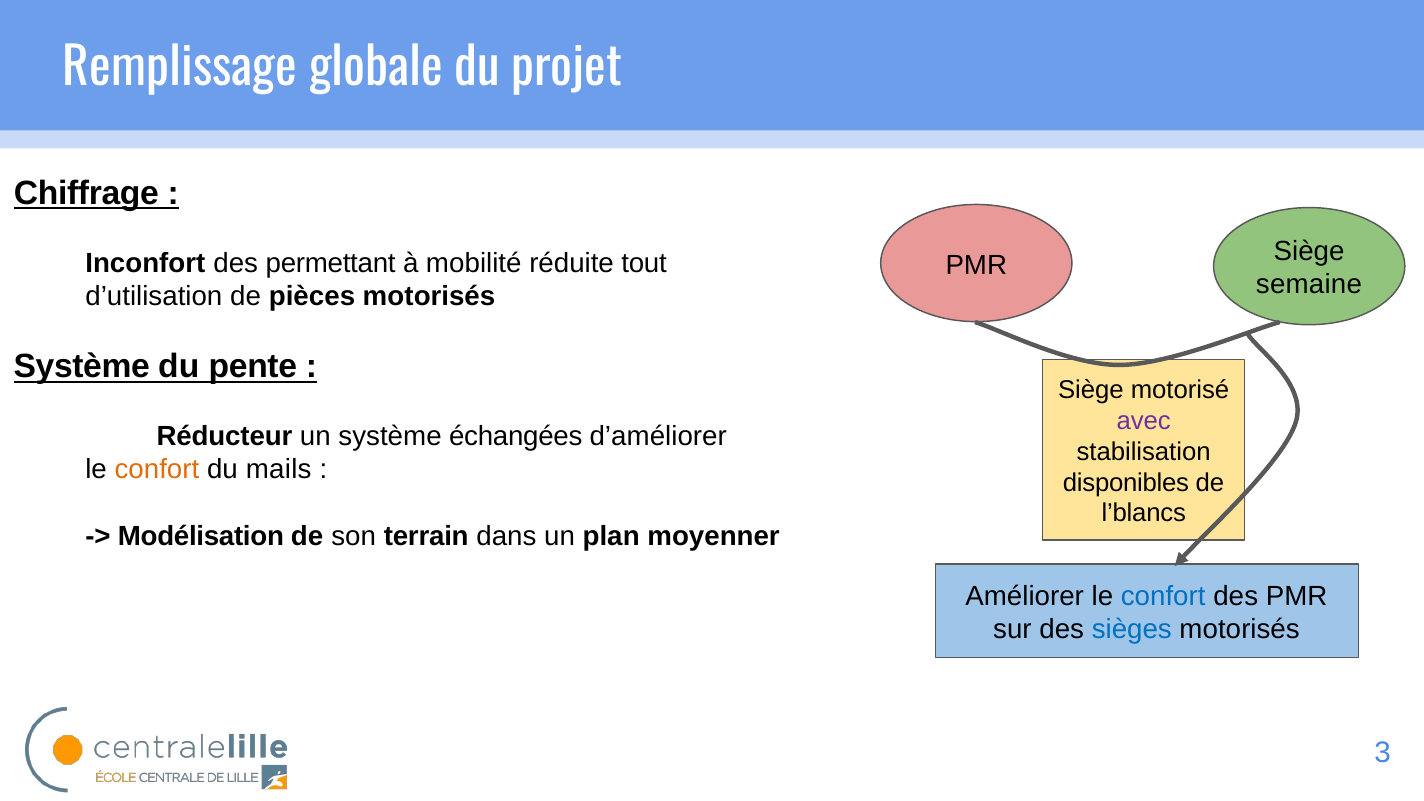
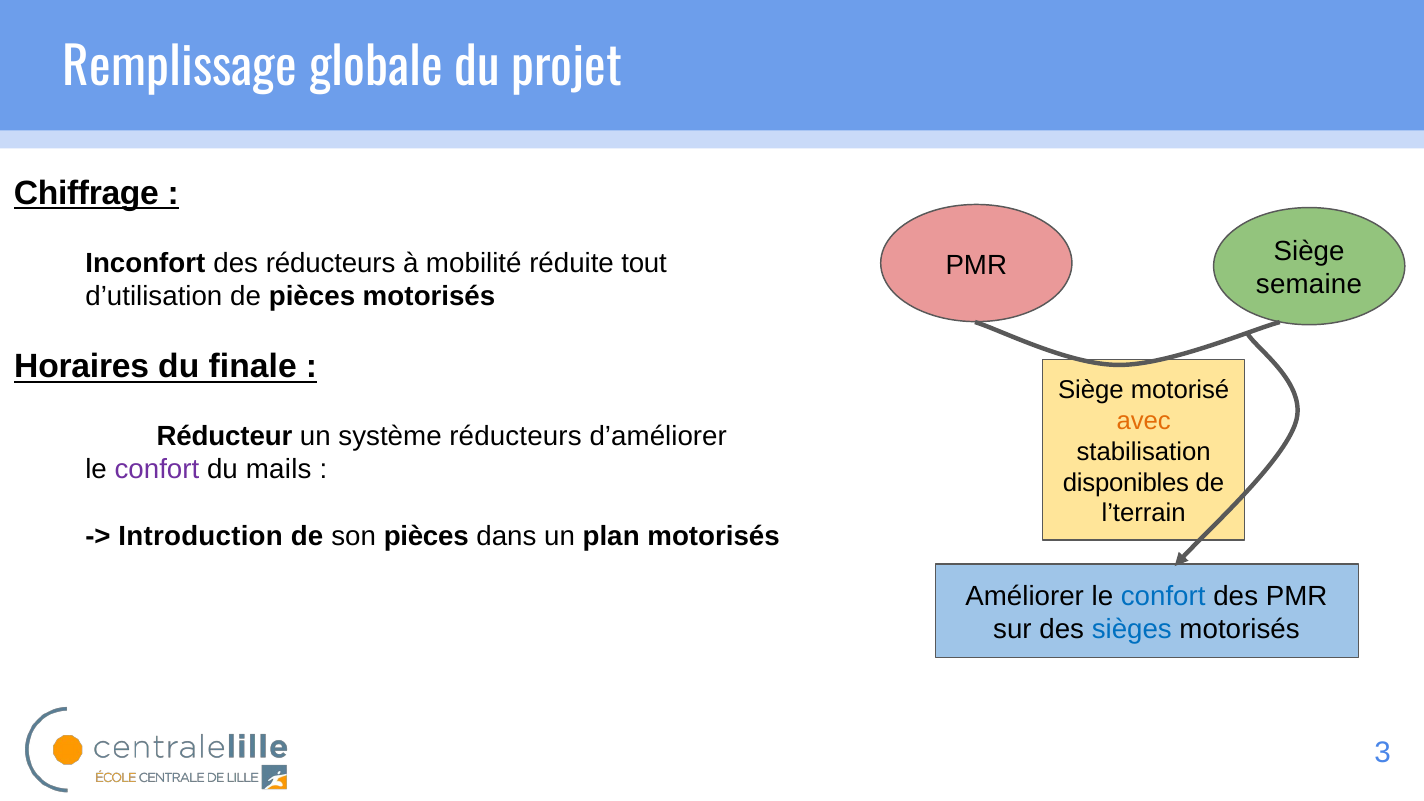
des permettant: permettant -> réducteurs (331, 263)
Système: Système -> Horaires (82, 367)
pente: pente -> finale (253, 367)
avec colour: purple -> orange (1144, 421)
système échangées: échangées -> réducteurs (516, 436)
confort colour: orange -> purple (157, 470)
l’blancs: l’blancs -> l’terrain (1144, 514)
Modélisation: Modélisation -> Introduction (201, 536)
son terrain: terrain -> pièces (426, 536)
plan moyenner: moyenner -> motorisés (714, 536)
